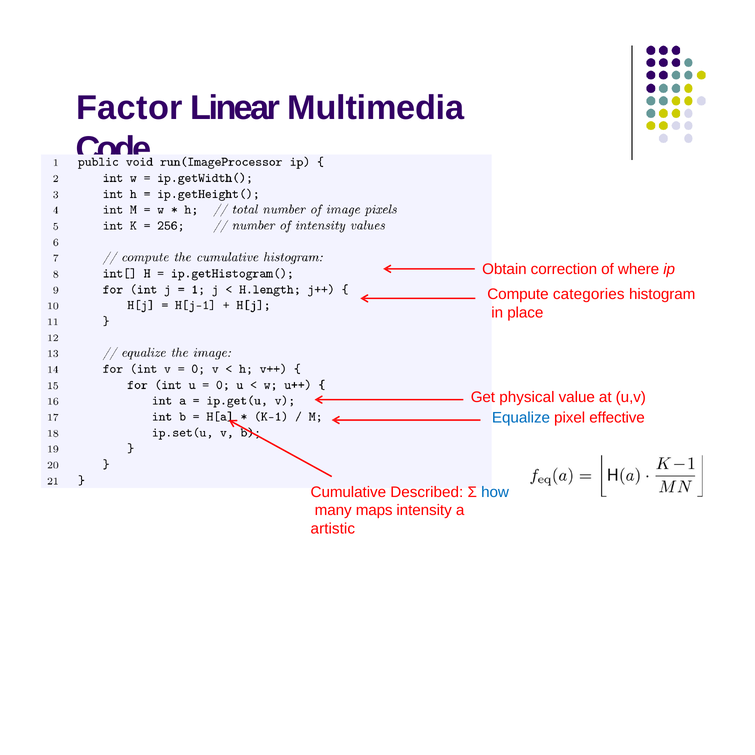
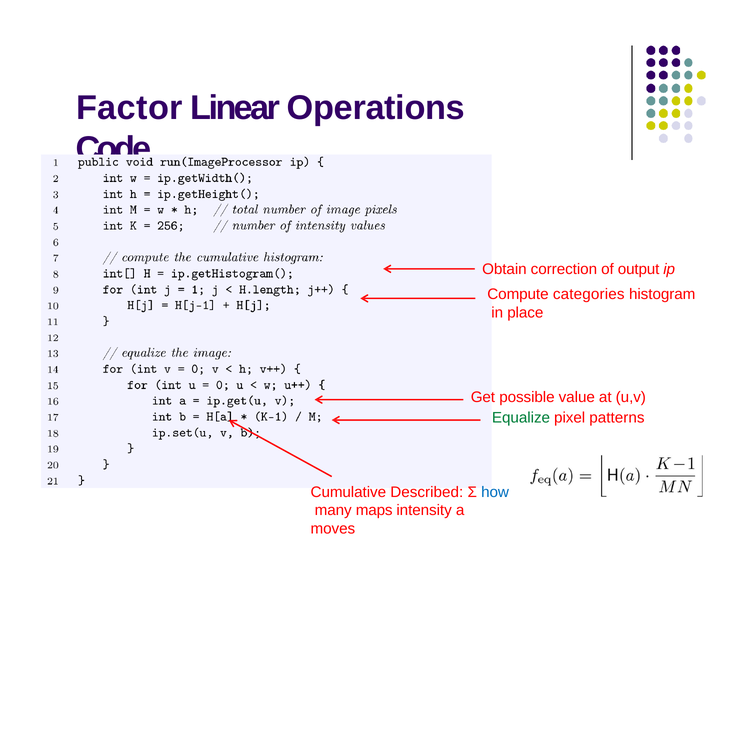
Multimedia: Multimedia -> Operations (376, 108)
where: where -> output (639, 269)
physical: physical -> possible (527, 397)
Equalize colour: blue -> green (521, 418)
effective: effective -> patterns (617, 418)
artistic: artistic -> moves (333, 529)
